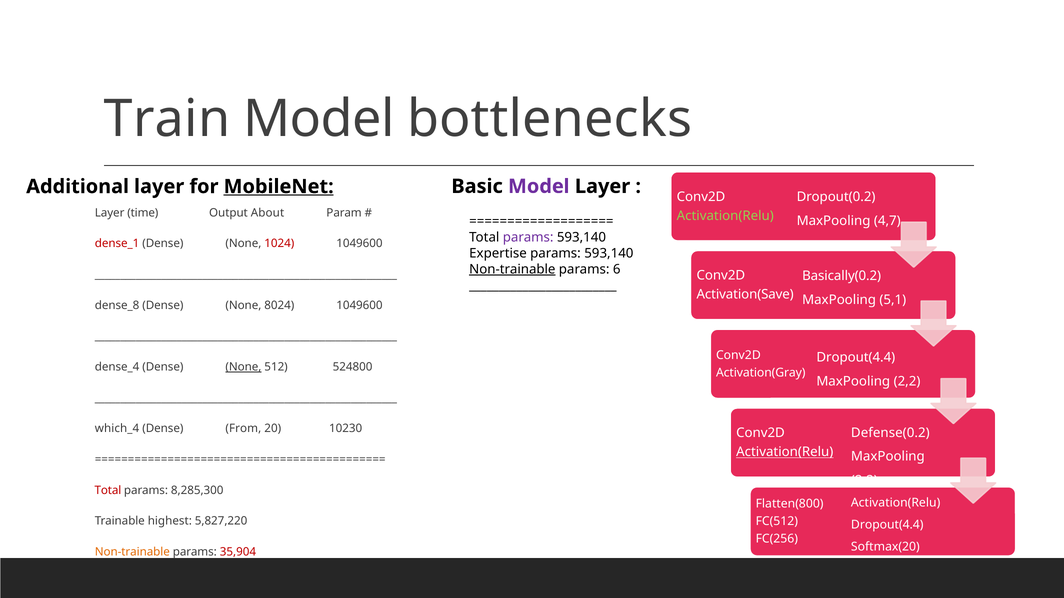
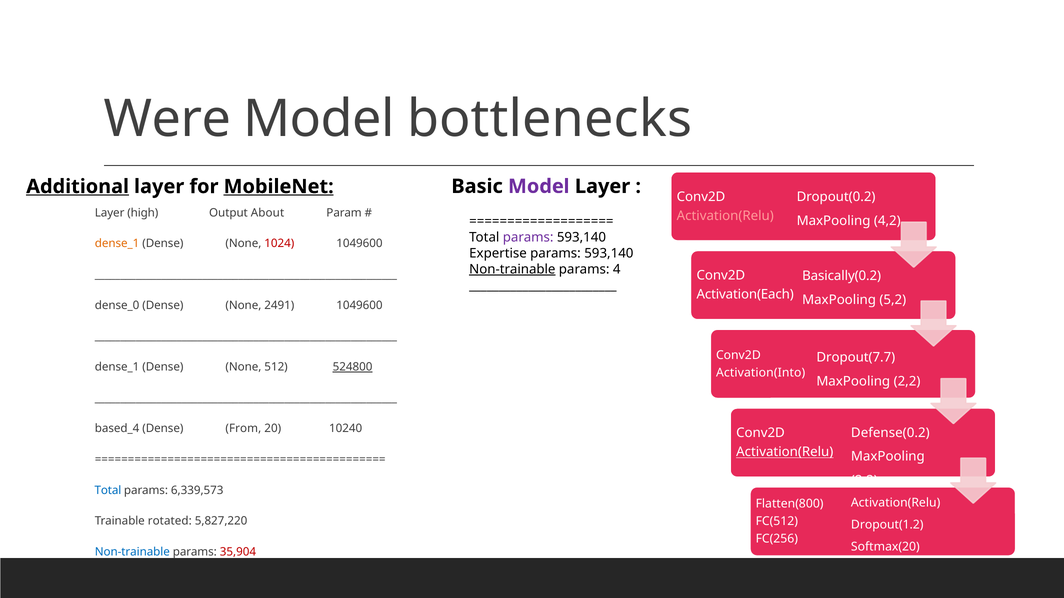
Train: Train -> Were (167, 119)
Additional underline: none -> present (78, 187)
time: time -> high (143, 213)
Activation(Relu colour: light green -> pink (725, 216)
4,7: 4,7 -> 4,2 (887, 221)
dense_1 colour: red -> orange (117, 244)
6: 6 -> 4 (617, 269)
Activation(Save: Activation(Save -> Activation(Each (745, 295)
5,1: 5,1 -> 5,2 (893, 300)
dense_8: dense_8 -> dense_0 (117, 306)
8024: 8024 -> 2491 (279, 306)
Dropout(4.4: Dropout(4.4 -> Dropout(7.7 (856, 358)
dense_4: dense_4 -> dense_1 (117, 367)
None underline: present -> none (243, 367)
524800 underline: none -> present (353, 367)
Activation(Gray: Activation(Gray -> Activation(Into (761, 373)
which_4: which_4 -> based_4 (117, 429)
10230: 10230 -> 10240 (346, 429)
Total colour: red -> blue (108, 491)
8,285,300: 8,285,300 -> 6,339,573 (197, 491)
highest: highest -> rotated (170, 521)
Dropout(4.4: Dropout(4.4 -> Dropout(1.2 (887, 525)
Non-trainable colour: orange -> blue (132, 552)
